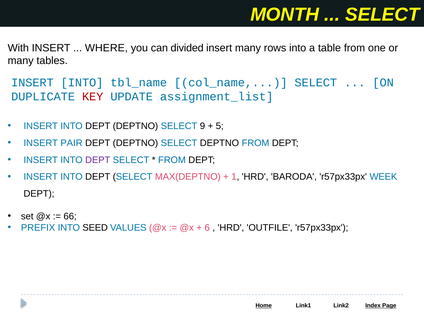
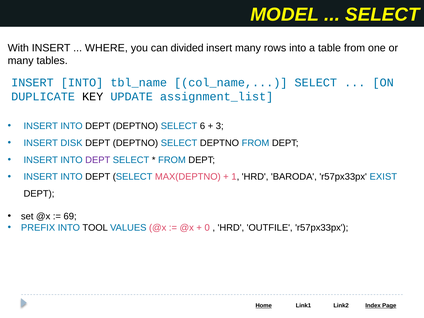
MONTH: MONTH -> MODEL (285, 15)
KEY colour: red -> black (93, 97)
9: 9 -> 6 (202, 126)
5: 5 -> 3 (220, 126)
PAIR: PAIR -> DISK (71, 143)
WEEK: WEEK -> EXIST (383, 177)
66: 66 -> 69 (70, 216)
SEED: SEED -> TOOL (95, 228)
6: 6 -> 0 (207, 228)
